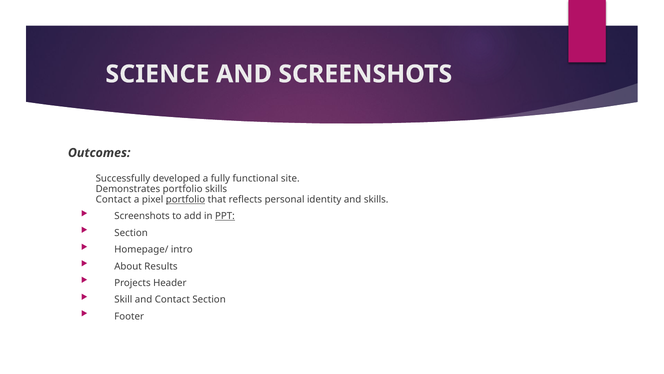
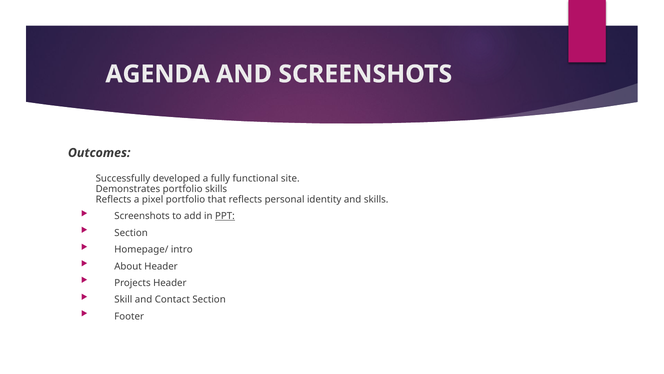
SCIENCE: SCIENCE -> AGENDA (158, 74)
Contact: Contact -> Reflects (114, 199)
portfolio underline: present -> none (186, 199)
About Results: Results -> Header (161, 266)
